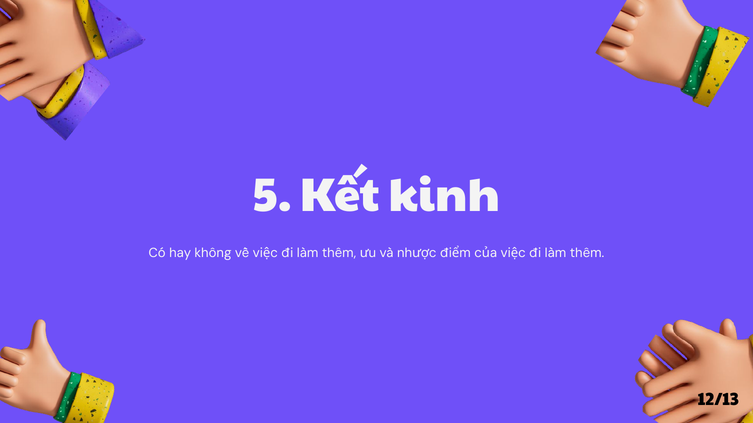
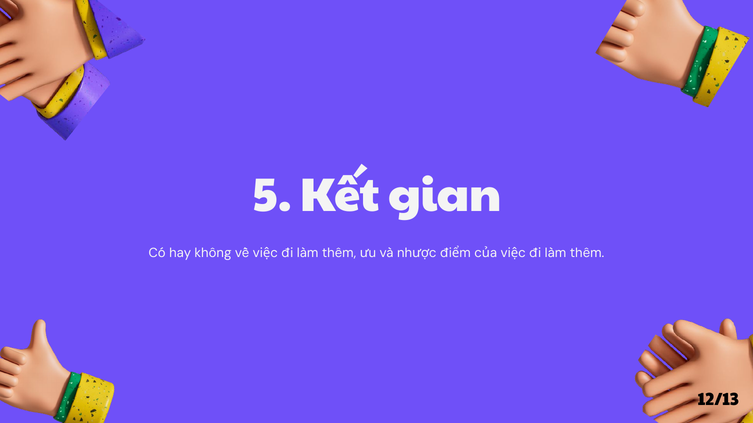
kinh: kinh -> gian (445, 196)
